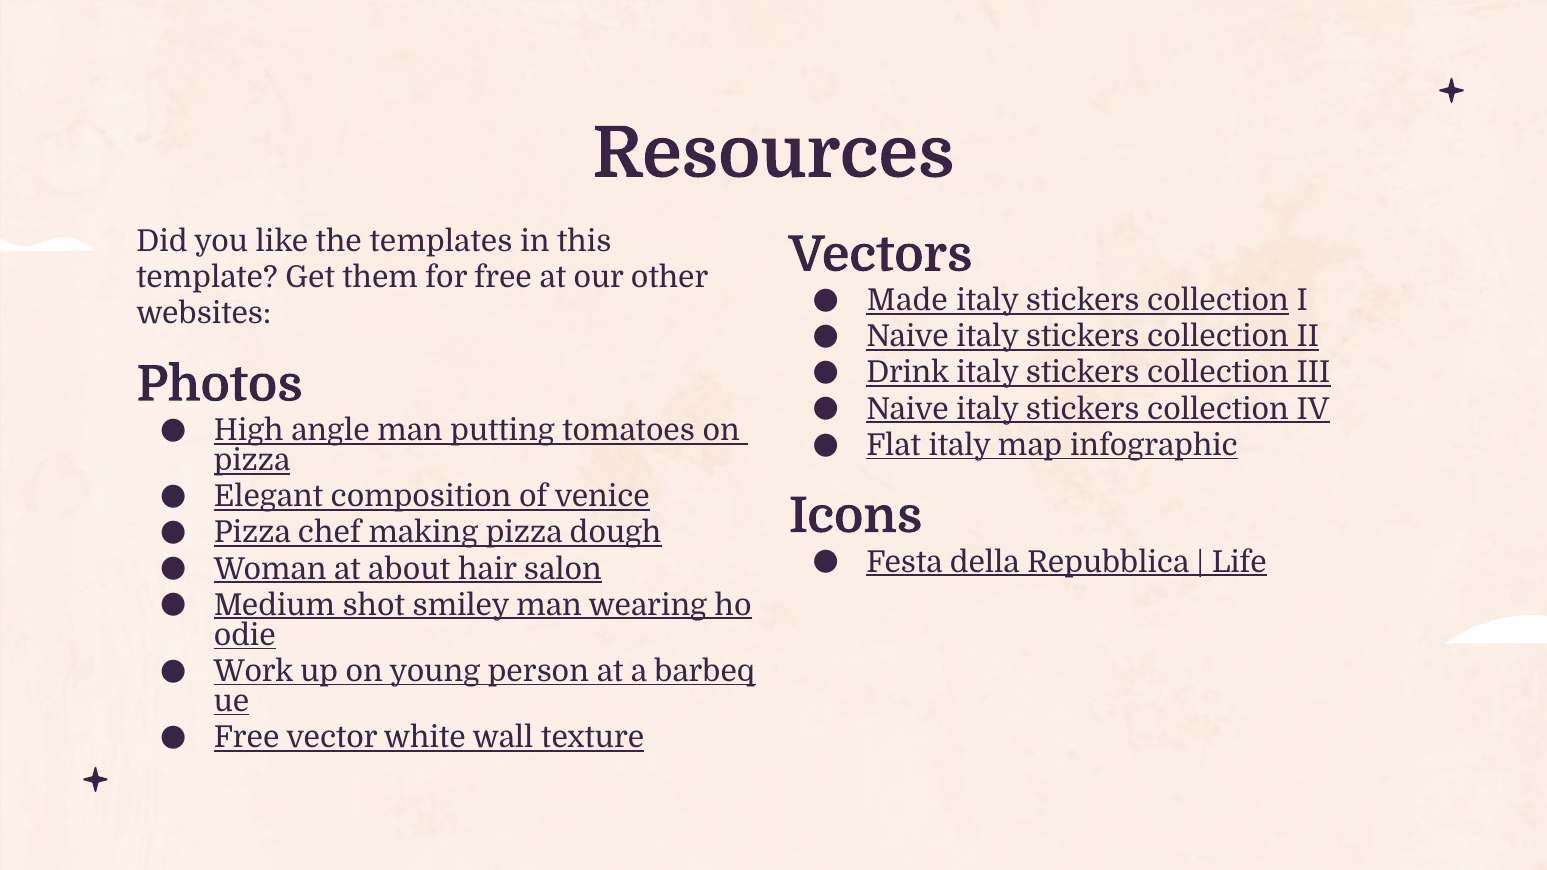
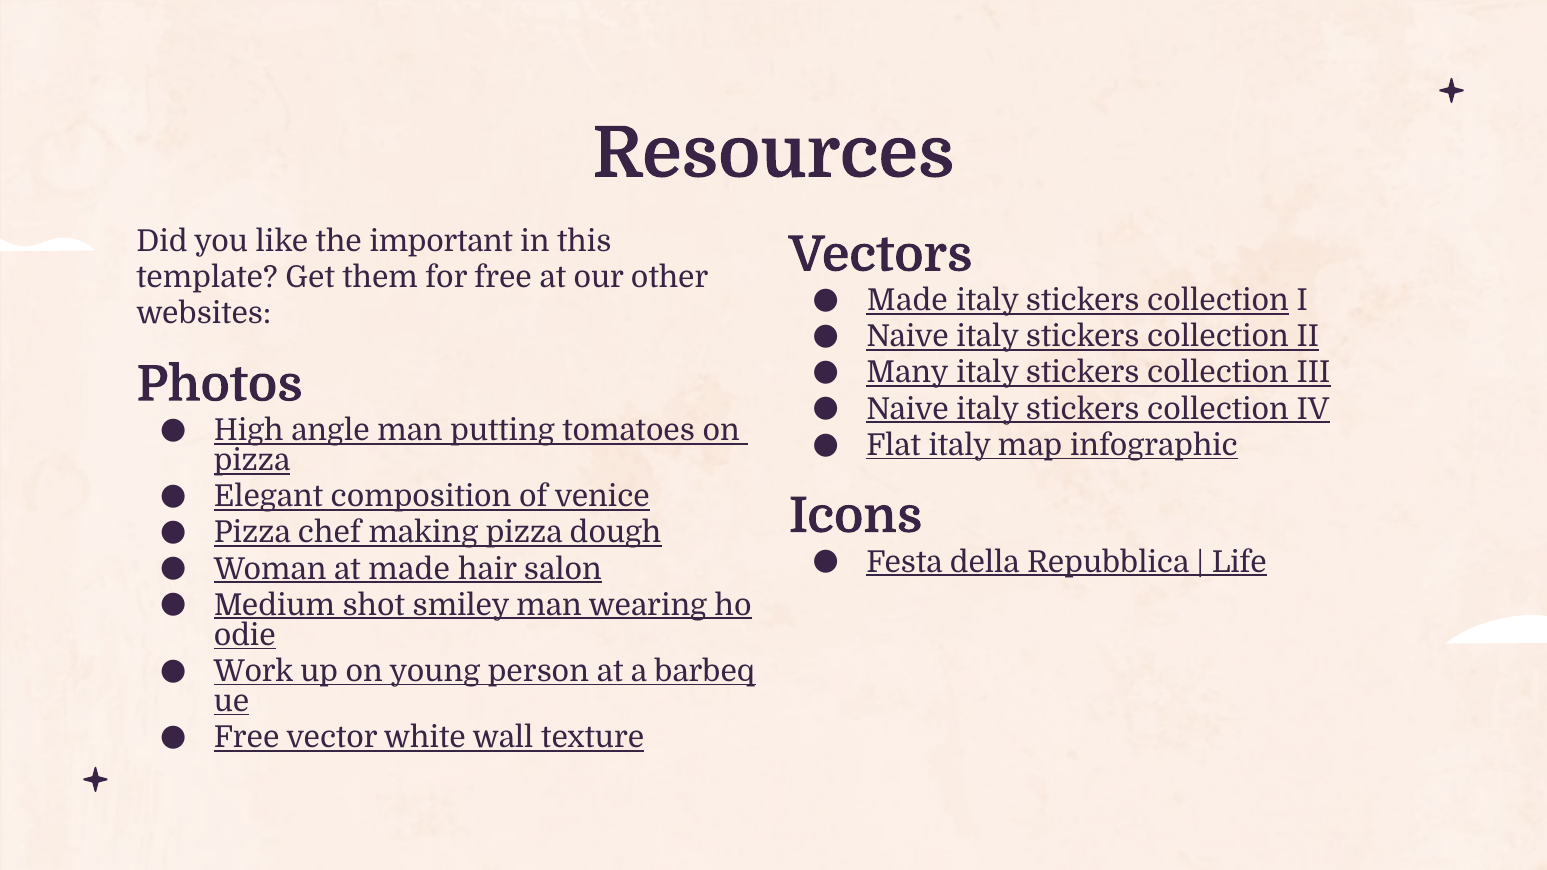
templates: templates -> important (441, 242)
Drink: Drink -> Many (908, 373)
at about: about -> made (409, 569)
